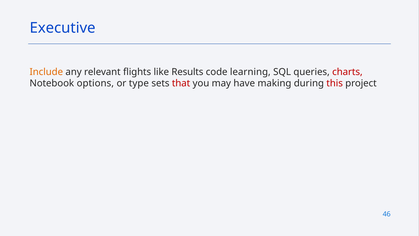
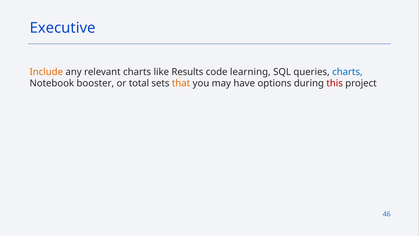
relevant flights: flights -> charts (137, 72)
charts colour: red -> blue (347, 72)
options: options -> booster (95, 83)
type: type -> total (139, 83)
that colour: red -> orange (181, 83)
making: making -> options (274, 83)
